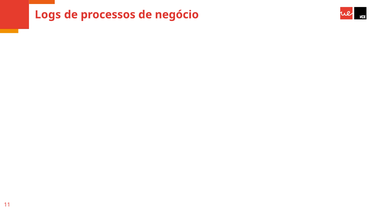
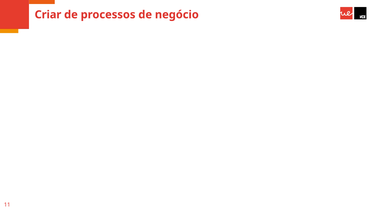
Logs: Logs -> Criar (48, 15)
